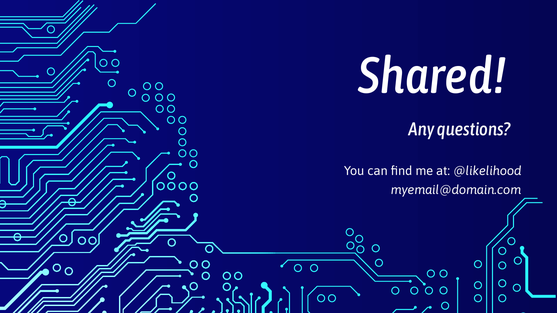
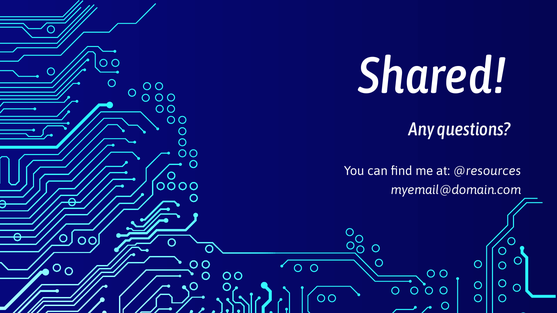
@likelihood: @likelihood -> @resources (487, 171)
